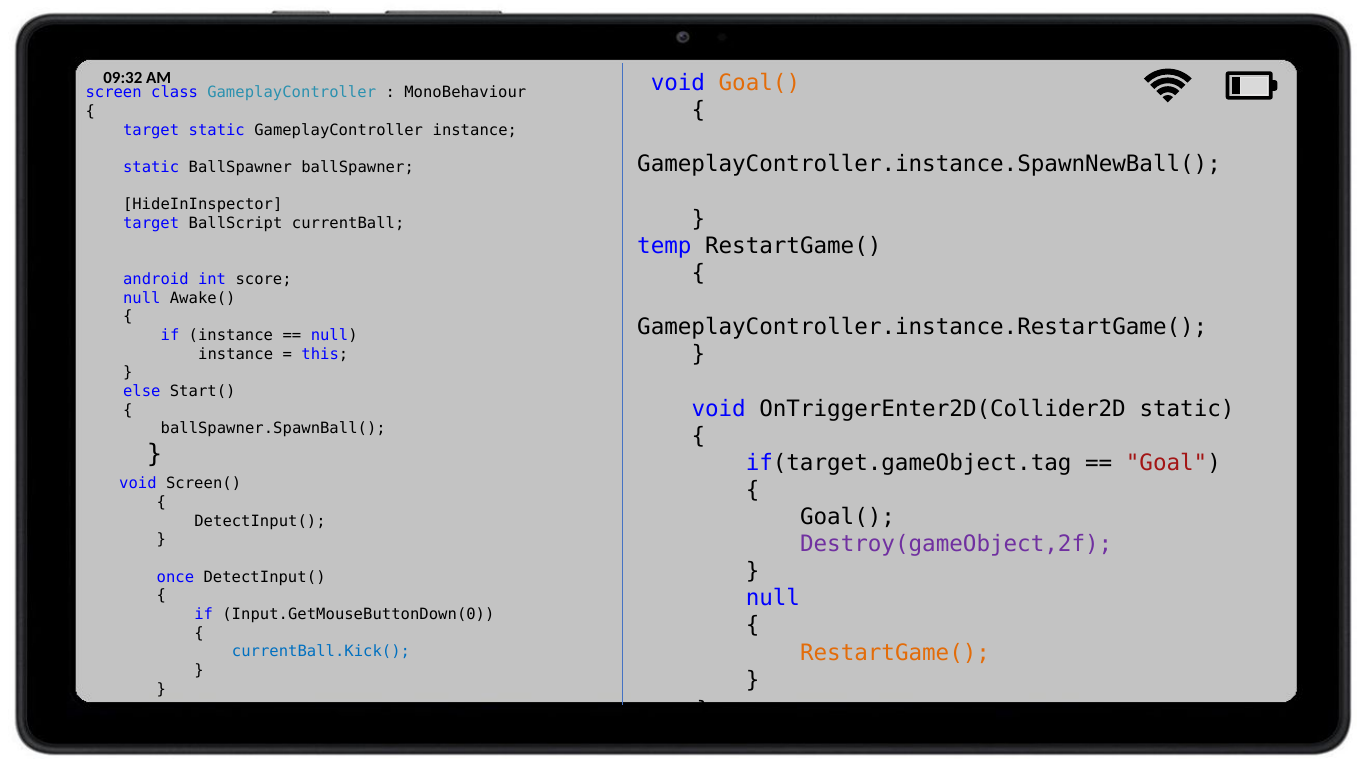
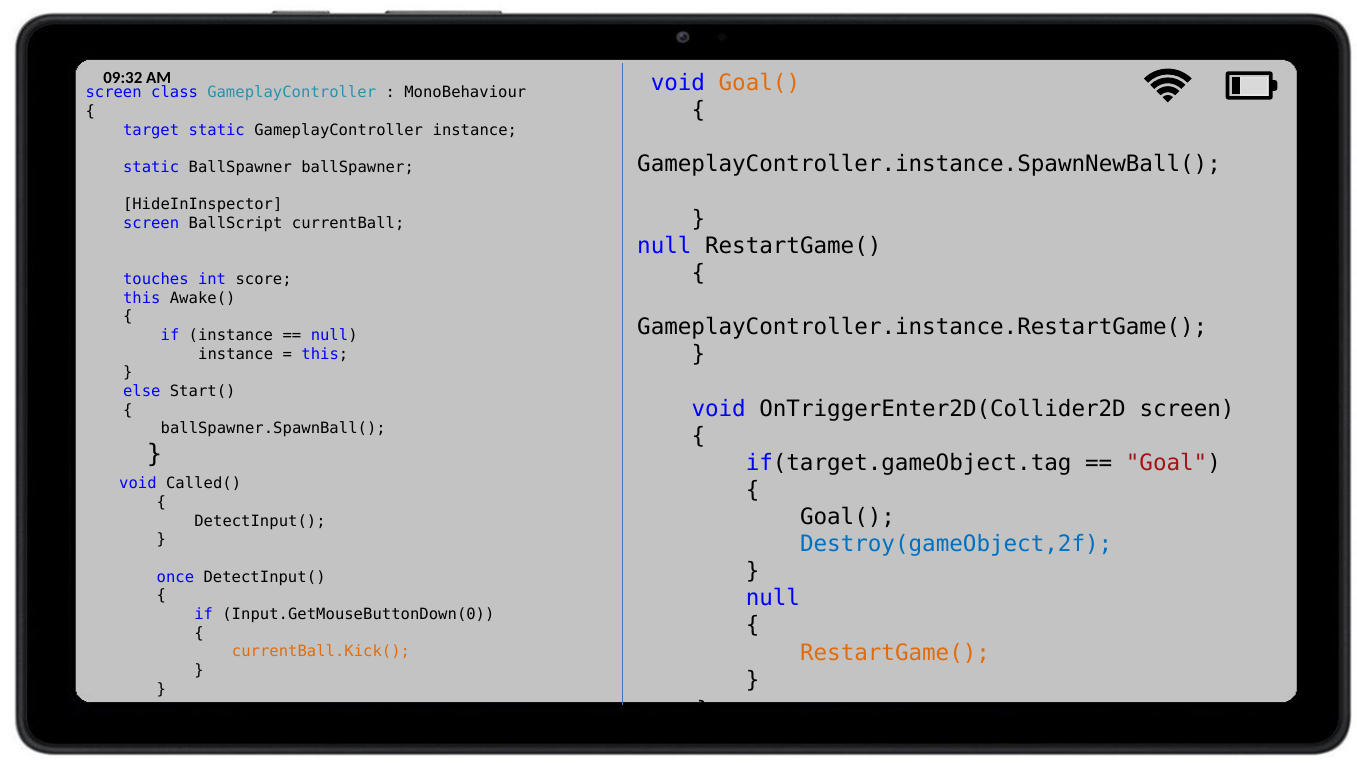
target: target -> screen (151, 223)
temp: temp -> null (664, 246)
android: android -> touches (156, 279)
null: null -> this (142, 298)
OnTriggerEnter2D(Collider2D static: static -> screen (1187, 409)
Screen(: Screen( -> Called( (204, 484)
Destroy(gameObject,2f colour: purple -> blue (956, 544)
currentBall.Kick( colour: blue -> orange (321, 652)
